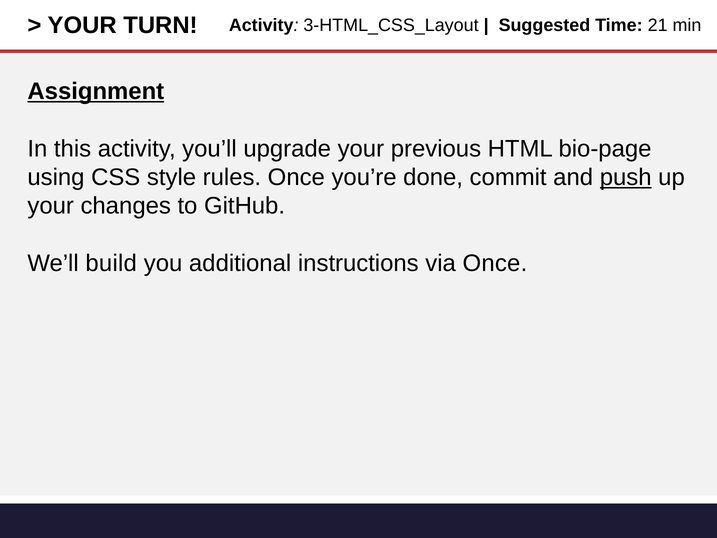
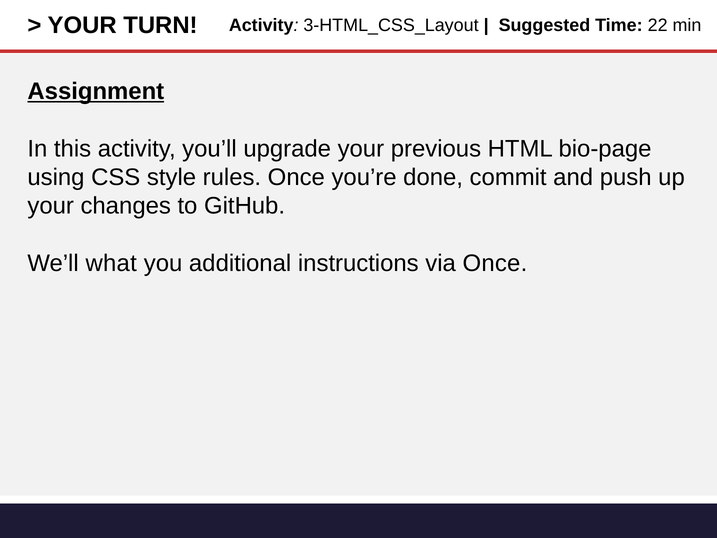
21: 21 -> 22 (658, 25)
push underline: present -> none (626, 177)
build: build -> what (111, 263)
